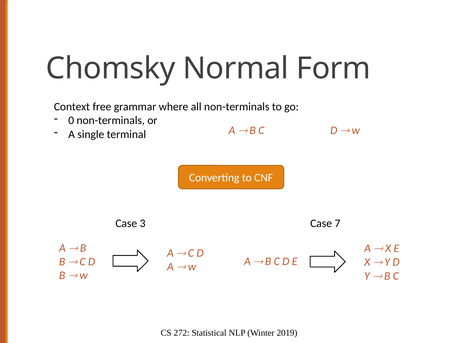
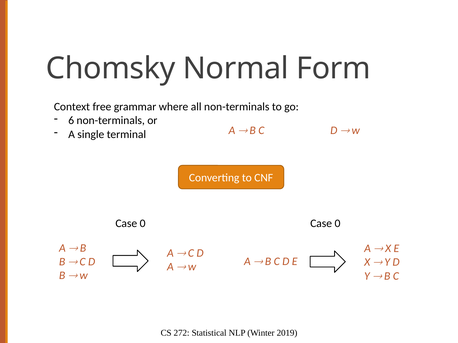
0: 0 -> 6 (71, 121)
3: 3 -> 0 (143, 224)
7: 7 -> 0 (338, 224)
